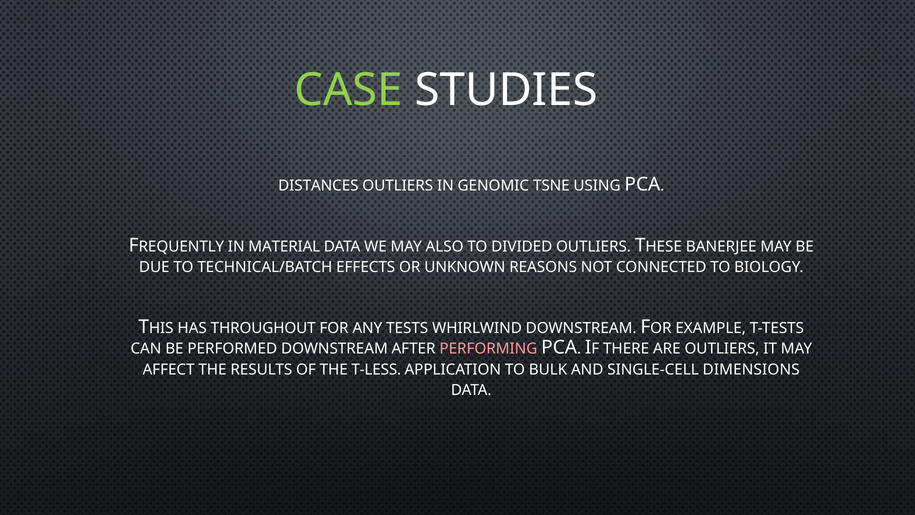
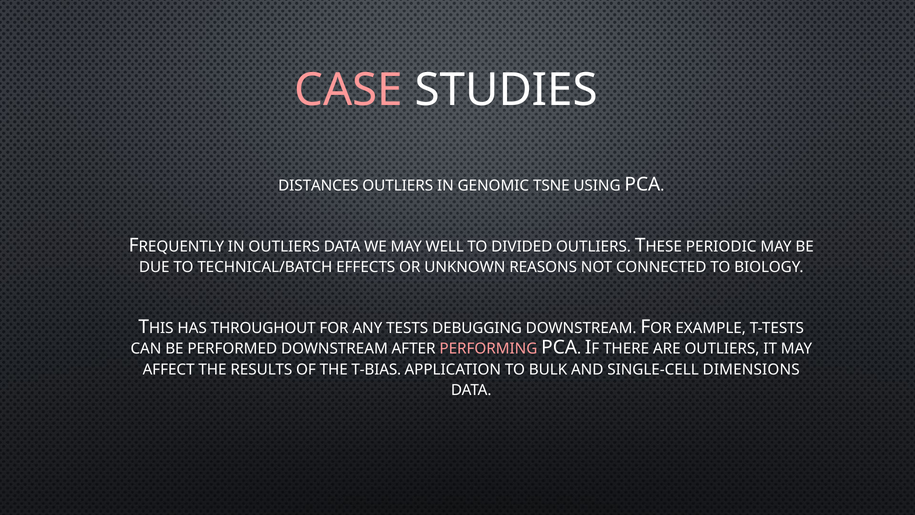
CASE colour: light green -> pink (349, 90)
IN MATERIAL: MATERIAL -> OUTLIERS (284, 247)
ALSO: ALSO -> WELL (445, 247)
BANERJEE: BANERJEE -> PERIODIC (721, 247)
WHIRLWIND: WHIRLWIND -> DEBUGGING (477, 328)
T-LESS: T-LESS -> T-BIAS (376, 369)
